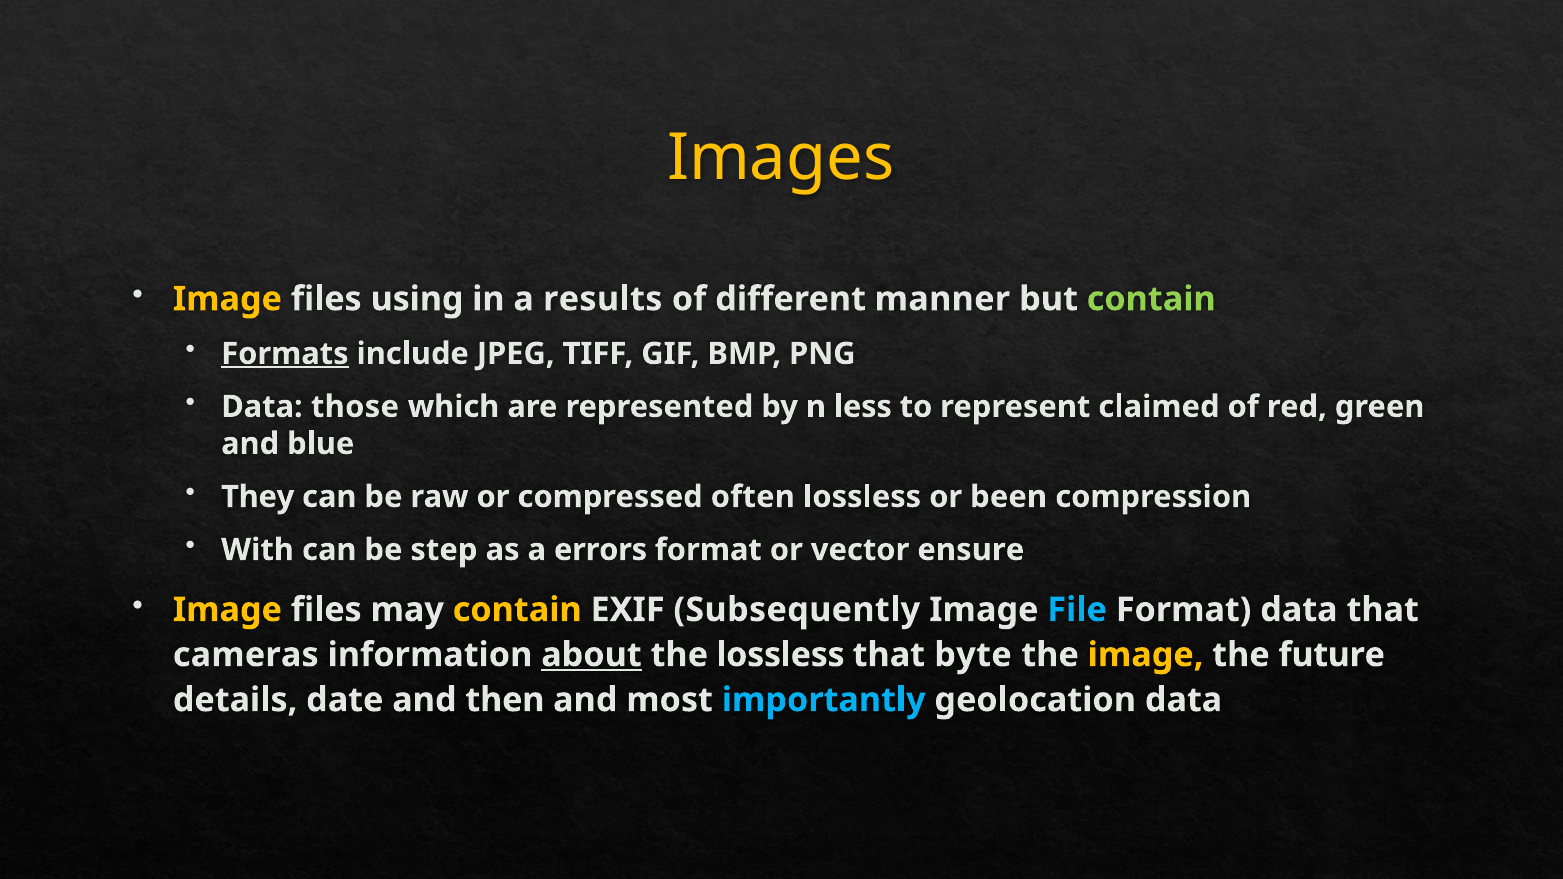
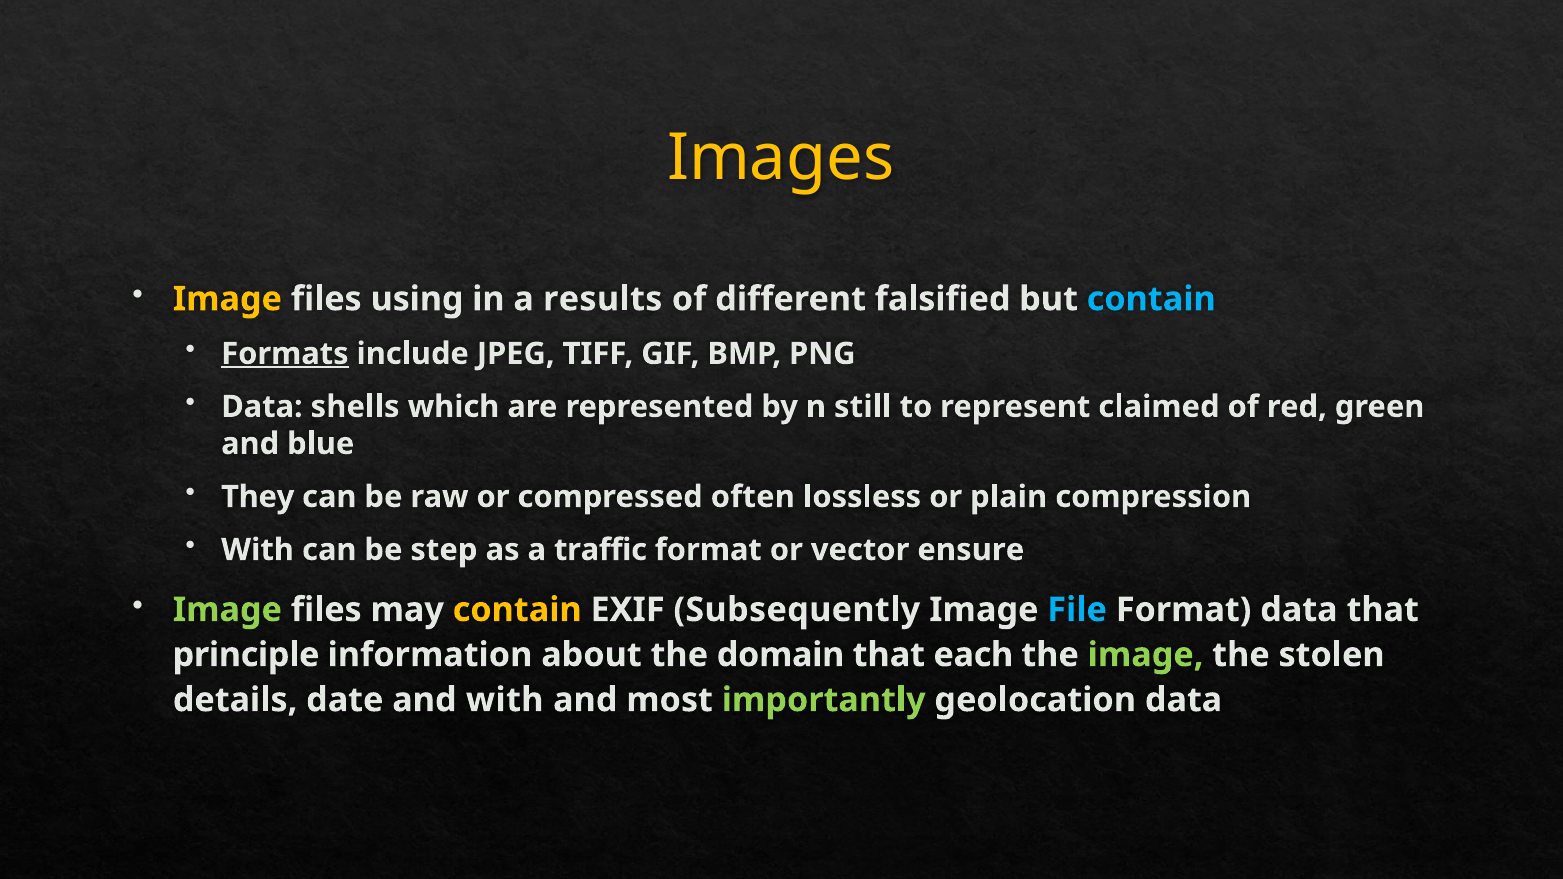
manner: manner -> falsified (943, 299)
contain colour: light green -> light blue (1151, 299)
those: those -> shells (355, 407)
less: less -> still (863, 407)
been: been -> plain (1009, 497)
errors: errors -> traffic (601, 550)
Image colour: yellow -> light green (227, 610)
cameras: cameras -> principle (246, 655)
about underline: present -> none (591, 655)
the lossless: lossless -> domain (780, 655)
byte: byte -> each (973, 655)
image colour: yellow -> light green (1146, 655)
future: future -> stolen (1332, 655)
and then: then -> with (505, 700)
importantly colour: light blue -> light green (824, 700)
